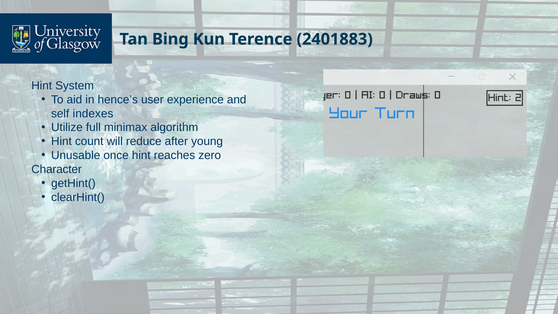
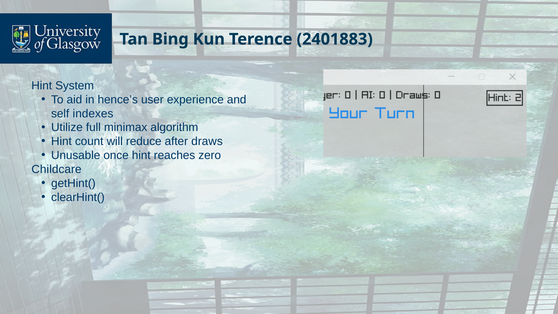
young: young -> draws (207, 141)
Character: Character -> Childcare (56, 169)
